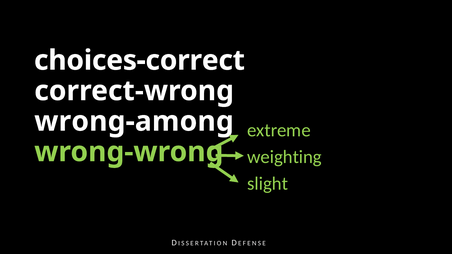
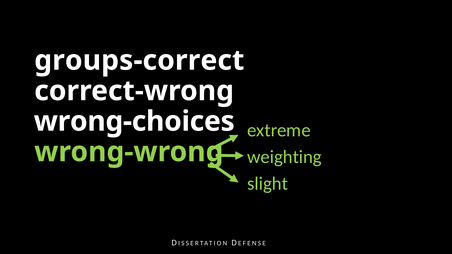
choices-correct: choices-correct -> groups-correct (139, 60)
wrong-among: wrong-among -> wrong-choices (134, 121)
